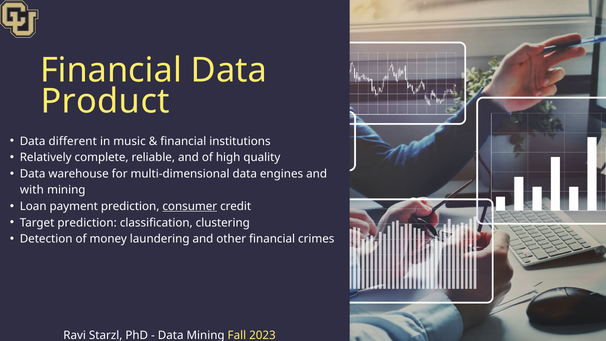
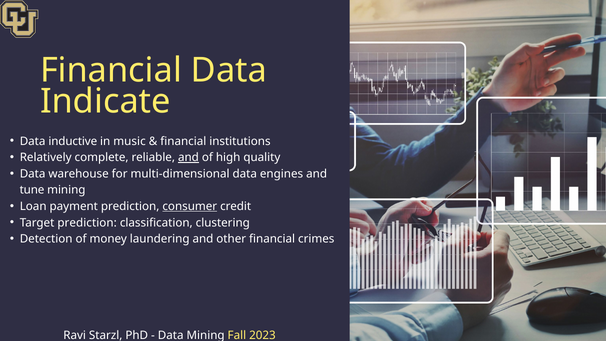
Product: Product -> Indicate (105, 101)
different: different -> inductive (73, 141)
and underline: none -> present (188, 157)
with: with -> tune (32, 190)
